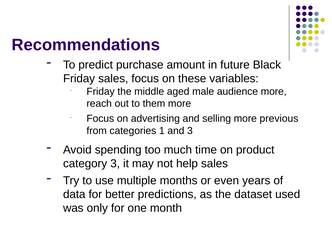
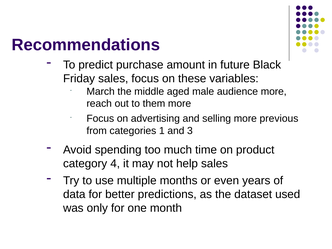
Friday: Friday -> March (101, 91)
category 3: 3 -> 4 (115, 164)
